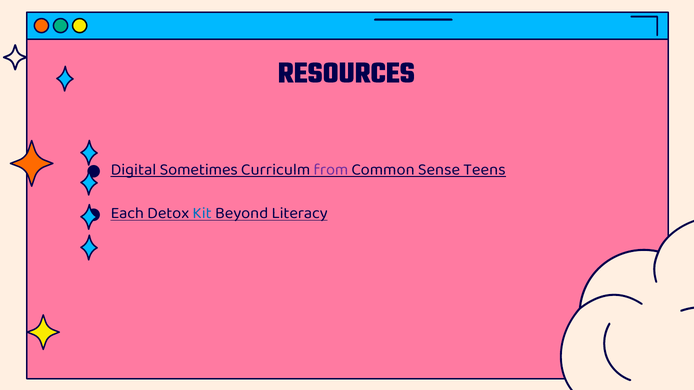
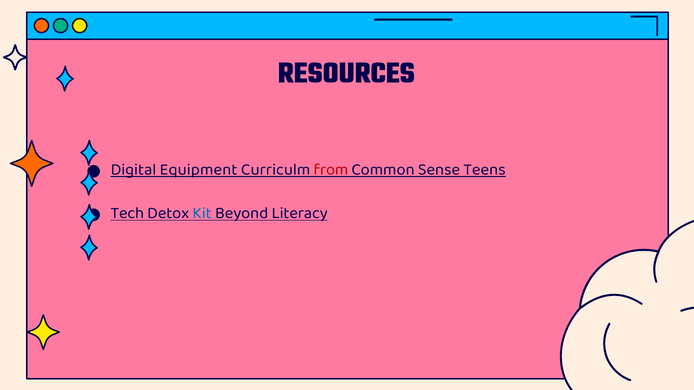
Sometimes: Sometimes -> Equipment (199, 169)
from colour: purple -> red (331, 169)
Each: Each -> Tech (127, 213)
